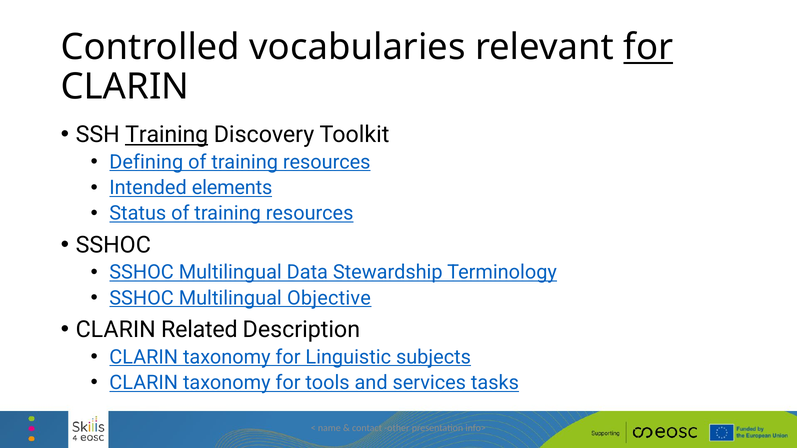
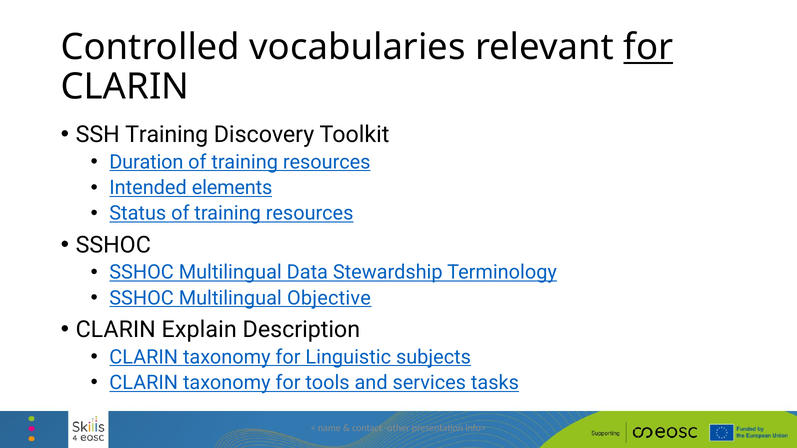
Training underline: present -> none (167, 135)
Defining: Defining -> Duration (146, 162)
Related: Related -> Explain (199, 330)
